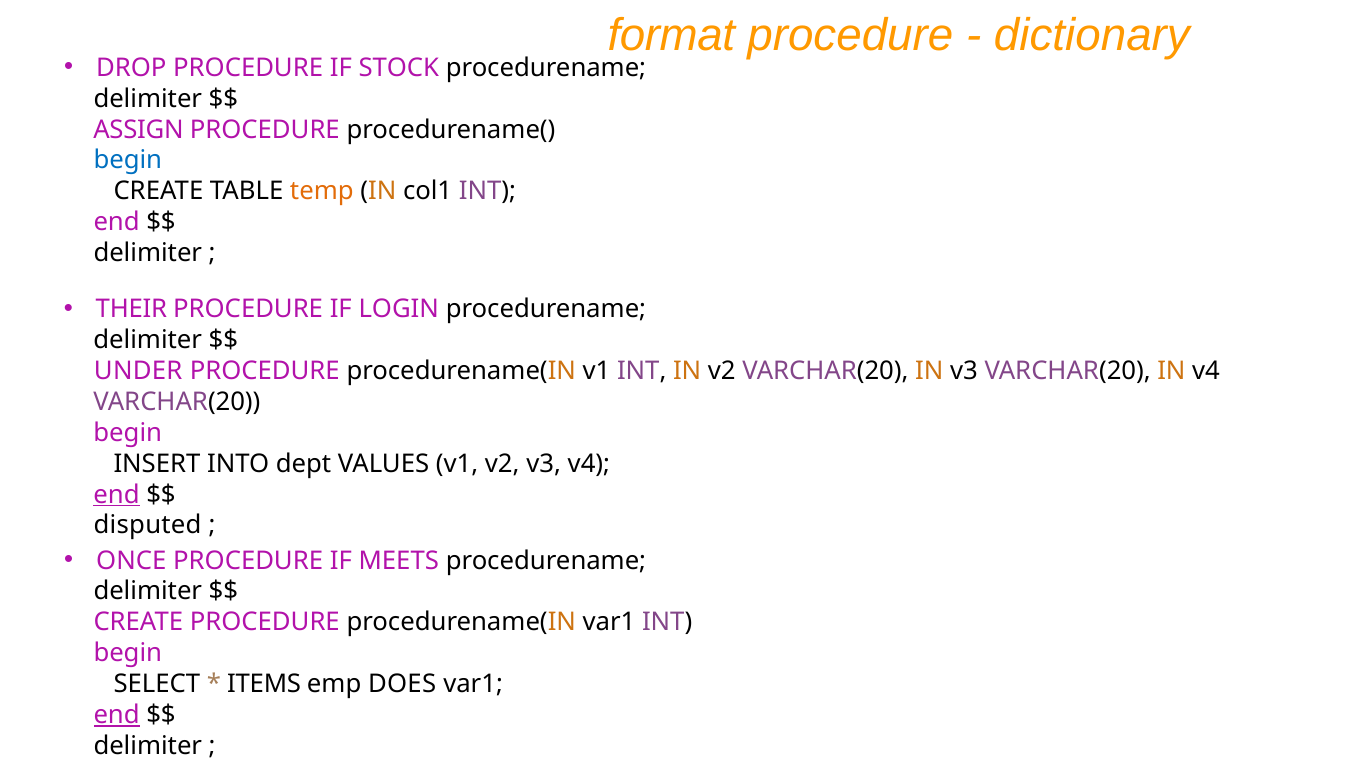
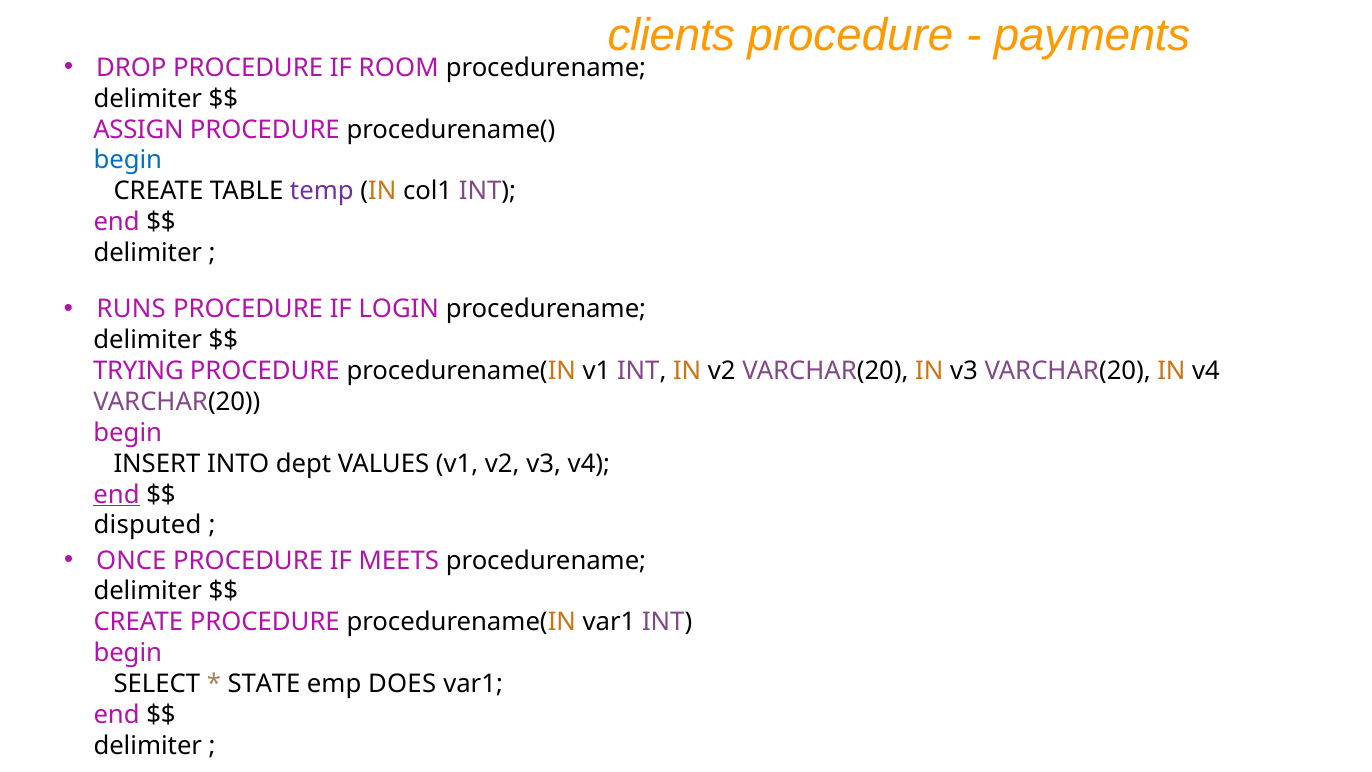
format: format -> clients (671, 36)
dictionary: dictionary -> payments (1092, 36)
STOCK: STOCK -> ROOM (399, 68)
temp colour: orange -> purple (322, 191)
THEIR: THEIR -> RUNS (131, 309)
UNDER: UNDER -> TRYING (138, 371)
ITEMS: ITEMS -> STATE (264, 684)
end underline: present -> none (117, 715)
